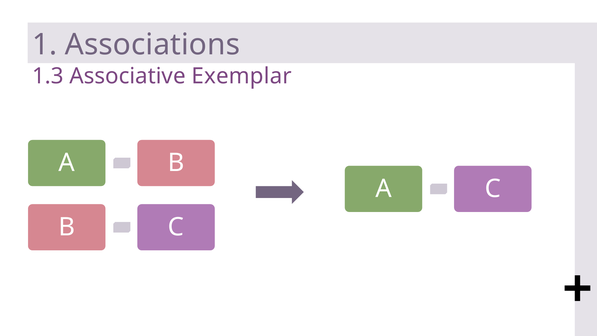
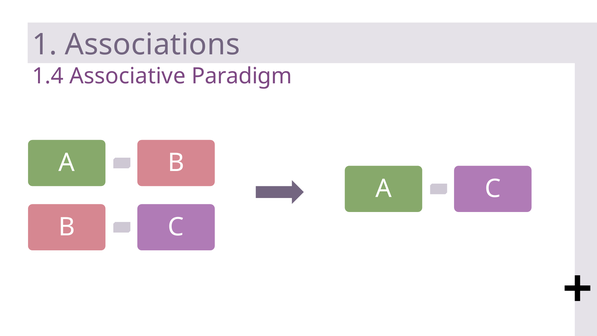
1.3: 1.3 -> 1.4 (48, 76)
Exemplar: Exemplar -> Paradigm (242, 76)
